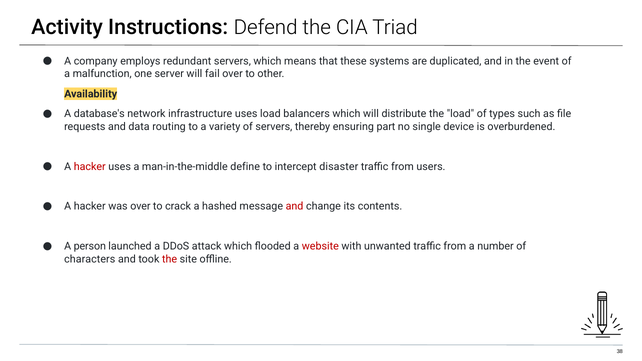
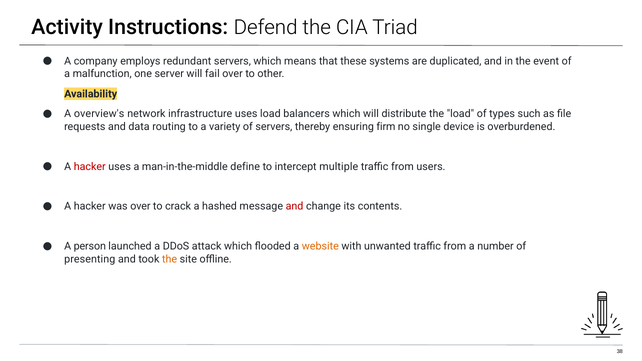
database's: database's -> overview's (99, 114)
part: part -> firm (386, 127)
disaster: disaster -> multiple (339, 167)
website colour: red -> orange (320, 246)
characters: characters -> presenting (90, 259)
the colour: red -> orange (170, 259)
